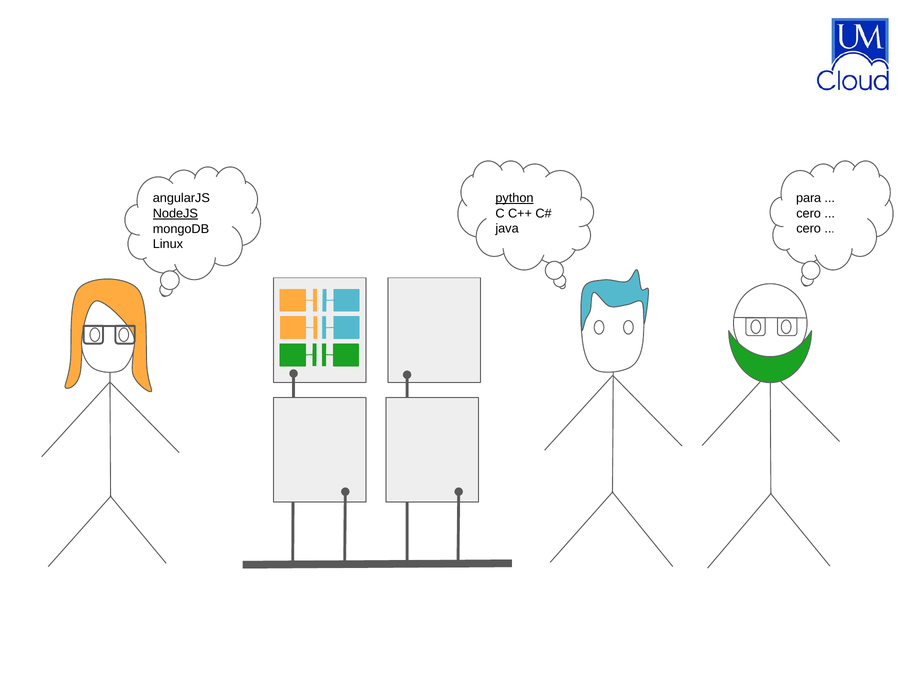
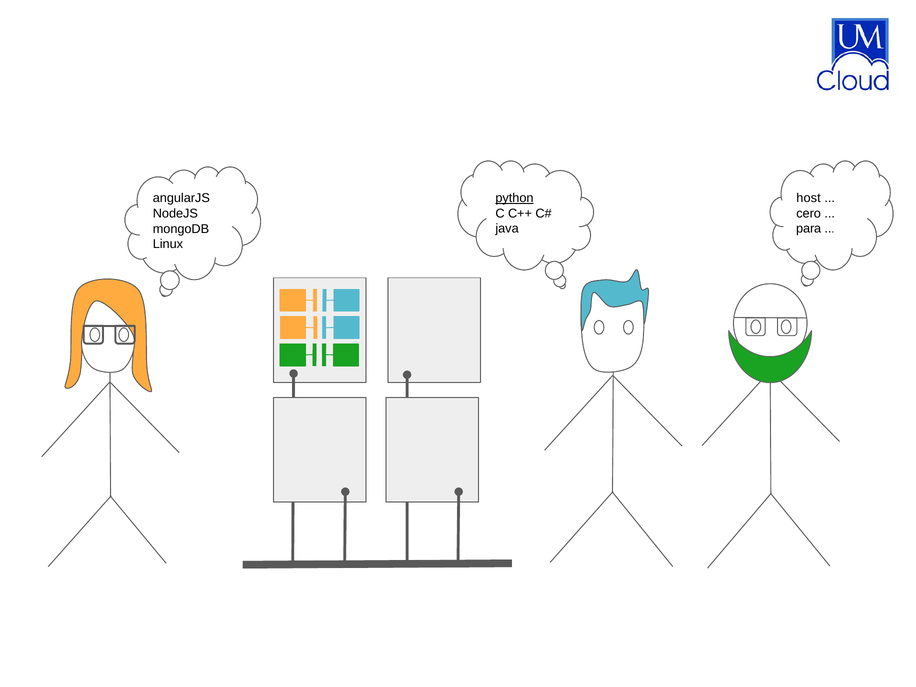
para: para -> host (809, 198)
NodeJS underline: present -> none (175, 214)
cero: cero -> para (809, 229)
